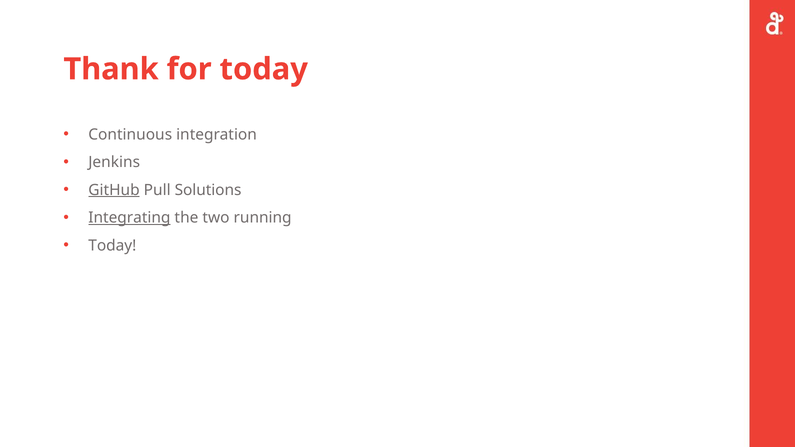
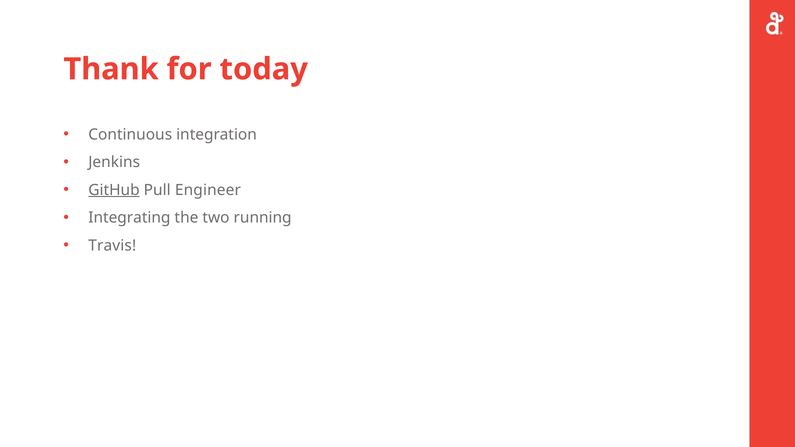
Solutions: Solutions -> Engineer (208, 190)
Integrating underline: present -> none (129, 218)
Today: Today -> Travis (112, 246)
